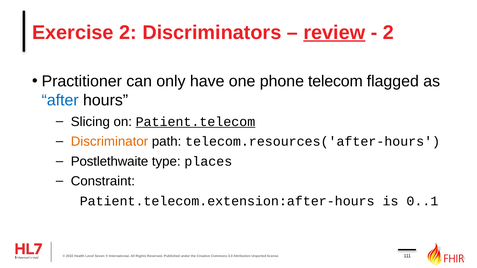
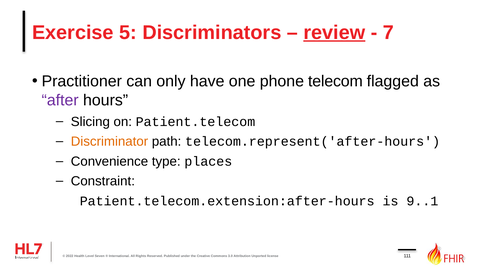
Exercise 2: 2 -> 5 (128, 33)
2: 2 -> 7 (388, 33)
after colour: blue -> purple (60, 101)
Patient.telecom underline: present -> none (195, 122)
telecom.resources('after-hours: telecom.resources('after-hours -> telecom.represent('after-hours (313, 142)
Postlethwaite: Postlethwaite -> Convenience (109, 162)
0..1: 0..1 -> 9..1 (422, 201)
